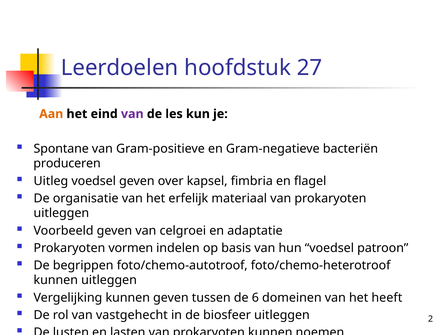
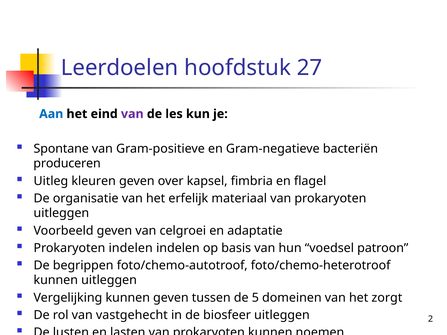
Aan colour: orange -> blue (51, 114)
Uitleg voedsel: voedsel -> kleuren (94, 181)
Prokaryoten vormen: vormen -> indelen (131, 248)
6: 6 -> 5 (255, 298)
heeft: heeft -> zorgt (387, 298)
